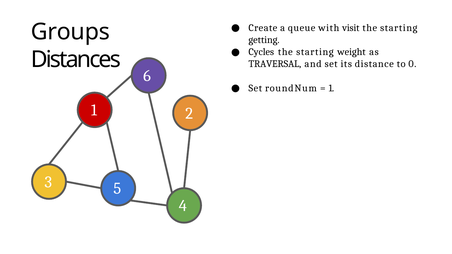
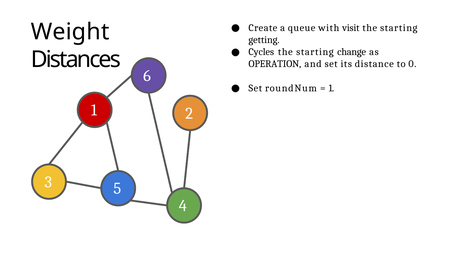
Groups: Groups -> Weight (70, 32)
weight: weight -> change (352, 52)
TRAVERSAL: TRAVERSAL -> OPERATION (275, 64)
